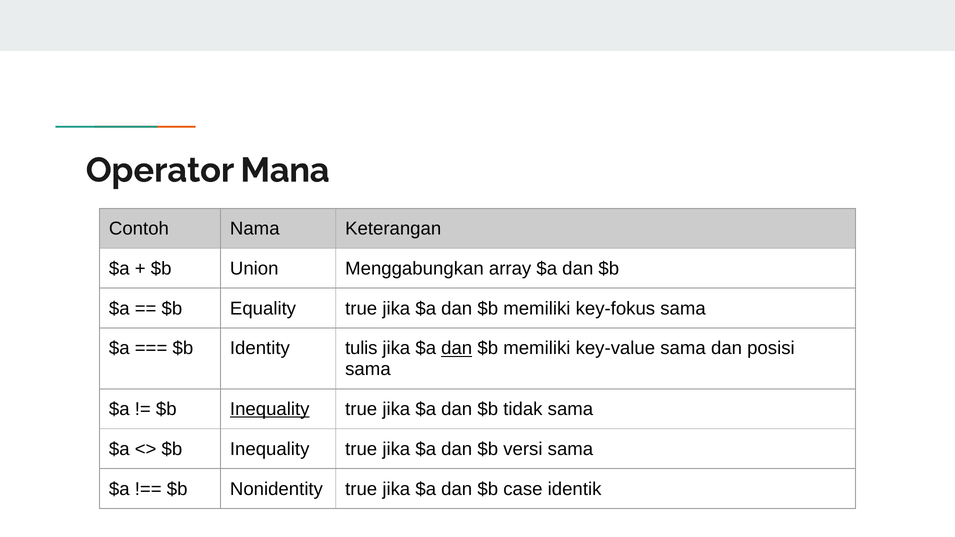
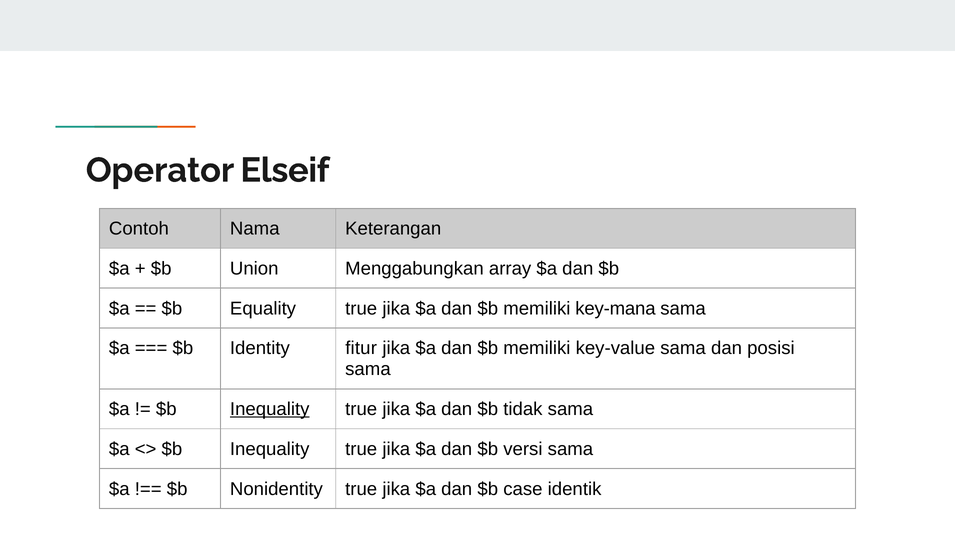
Mana: Mana -> Elseif (285, 170)
key-fokus: key-fokus -> key-mana (615, 309)
tulis: tulis -> fitur (361, 348)
dan underline: present -> none (457, 348)
